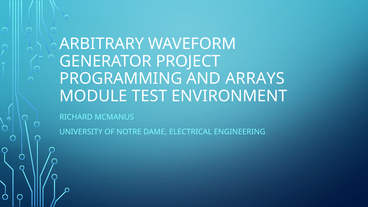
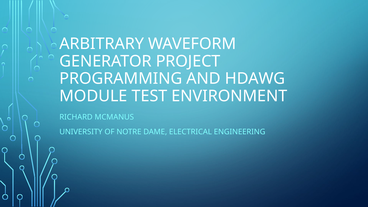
ARRAYS: ARRAYS -> HDAWG (255, 79)
